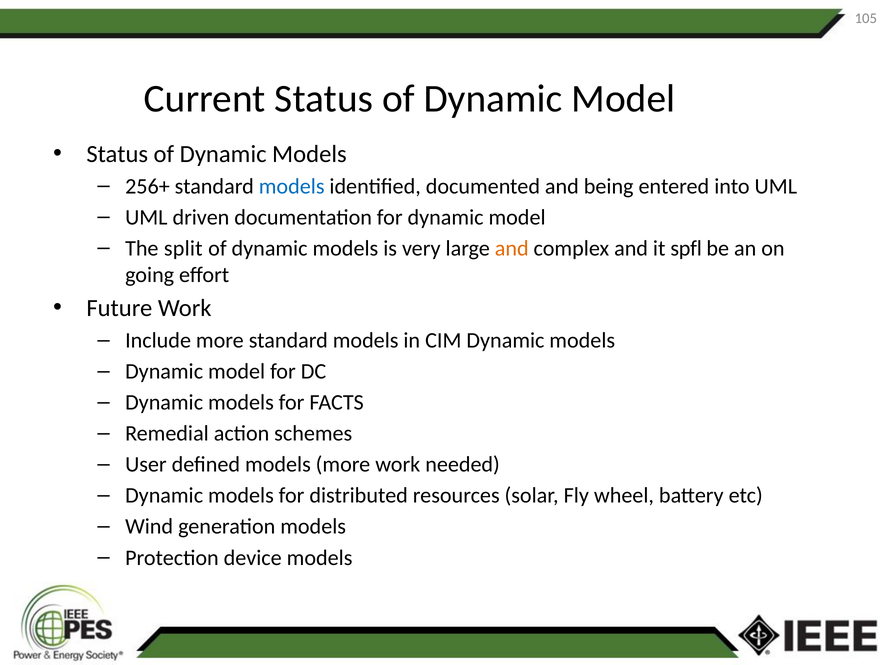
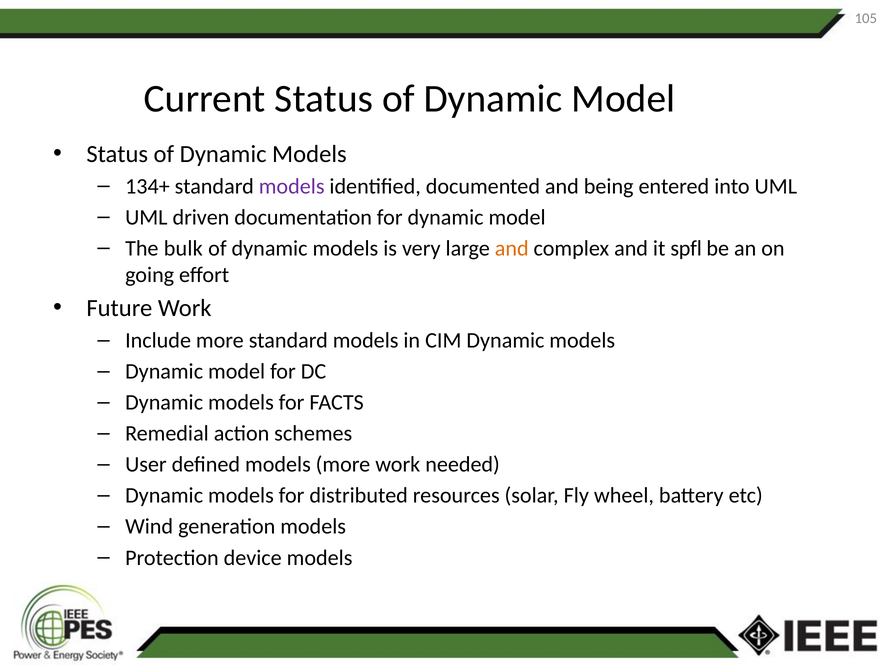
256+: 256+ -> 134+ (147, 186)
models colour: blue -> purple (292, 186)
split: split -> bulk (183, 248)
